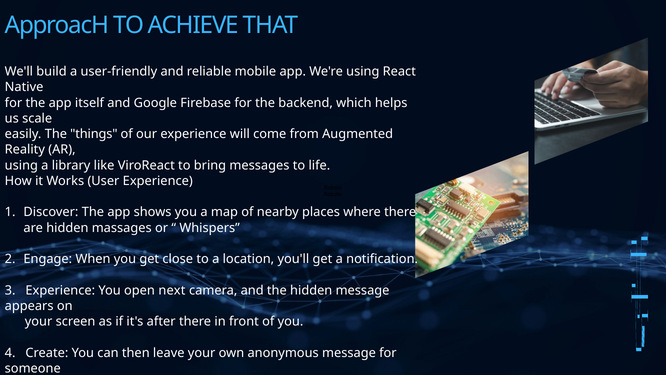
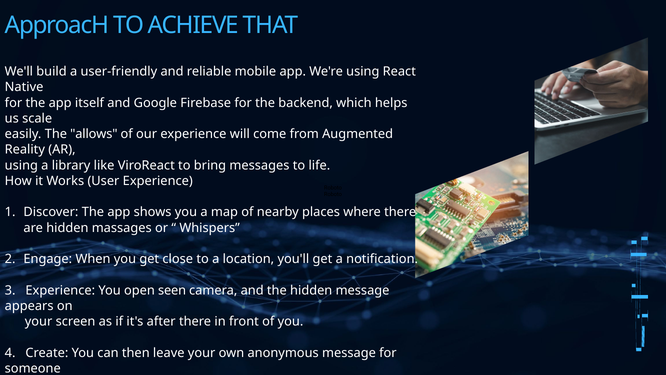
things: things -> allows (94, 134)
next: next -> seen (172, 290)
